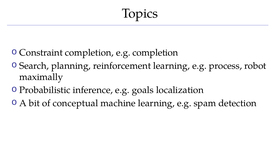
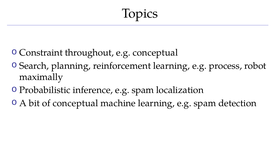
Constraint completion: completion -> throughout (89, 52)
e.g completion: completion -> conceptual (155, 52)
inference e.g goals: goals -> spam (143, 90)
